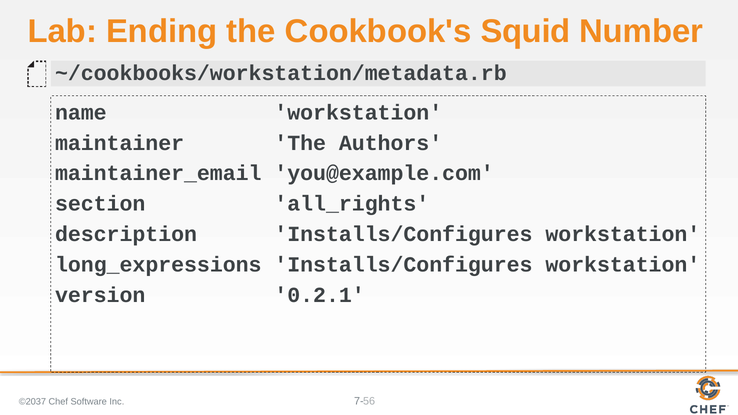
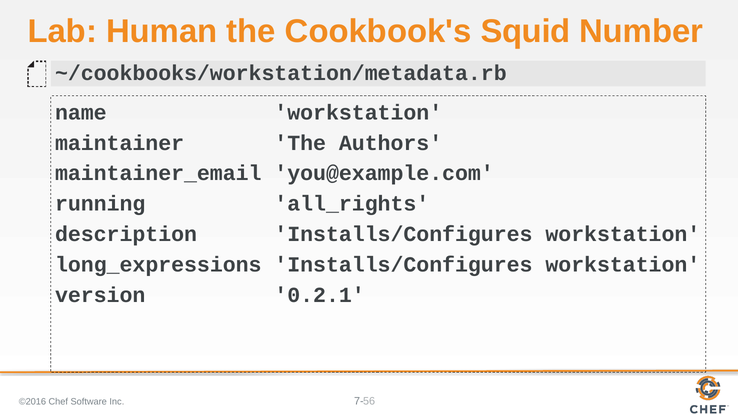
Ending: Ending -> Human (162, 31)
section: section -> running (100, 204)
©2037: ©2037 -> ©2016 (32, 402)
